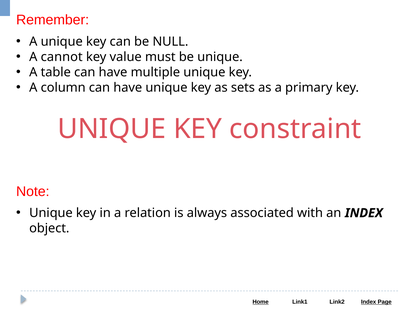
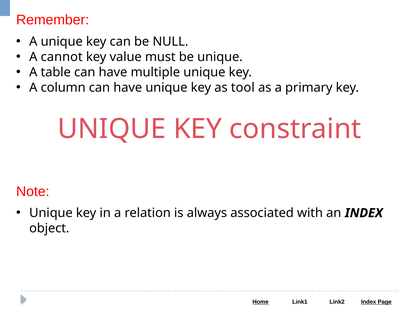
sets: sets -> tool (243, 88)
